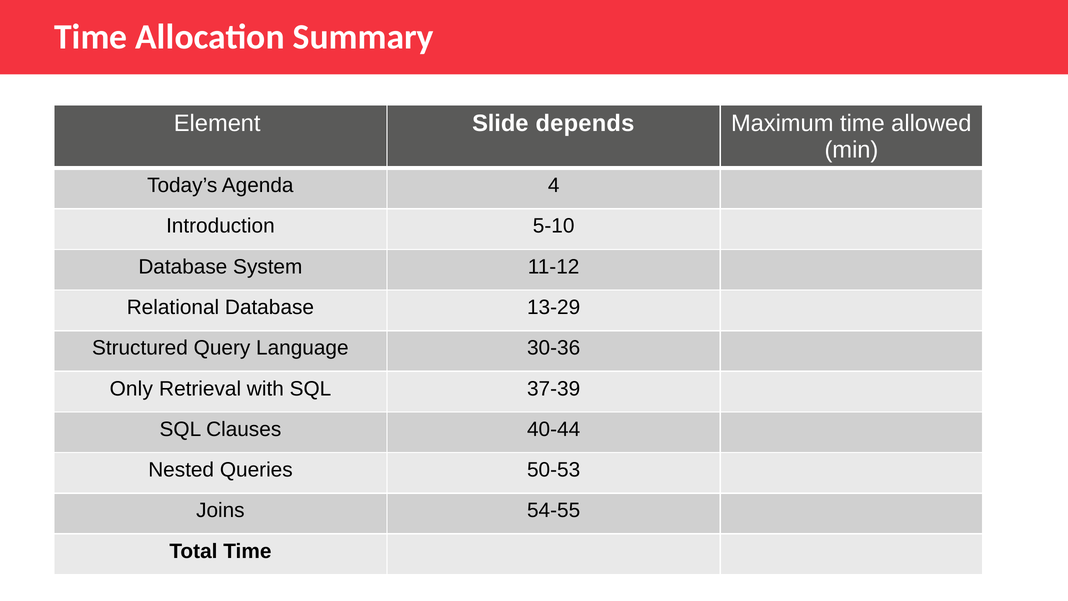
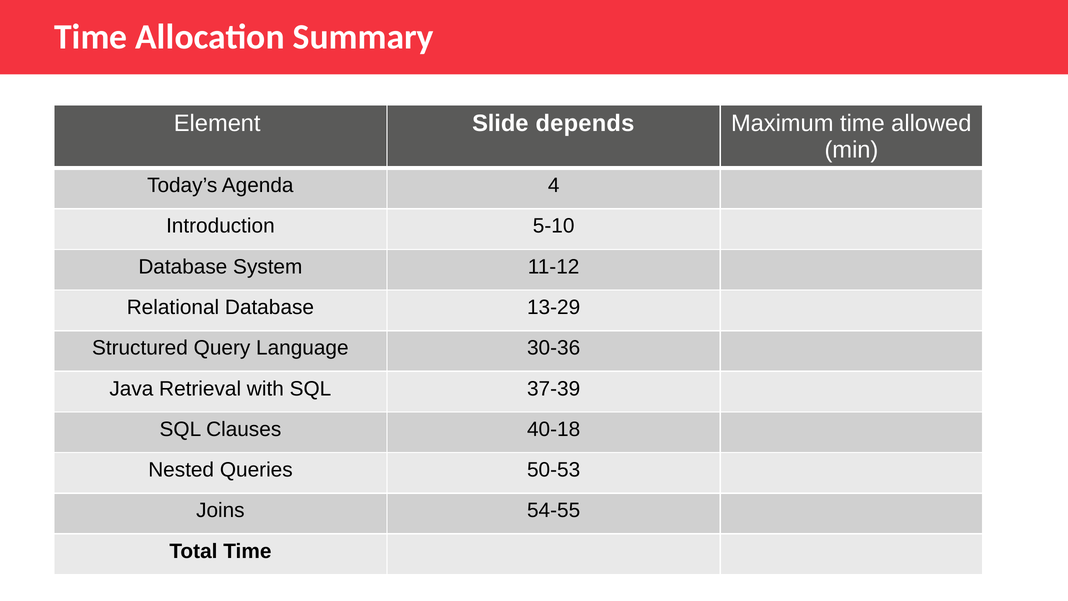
Only: Only -> Java (131, 389)
40-44: 40-44 -> 40-18 (554, 429)
